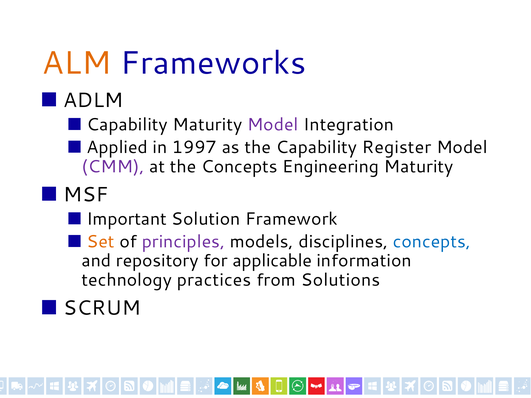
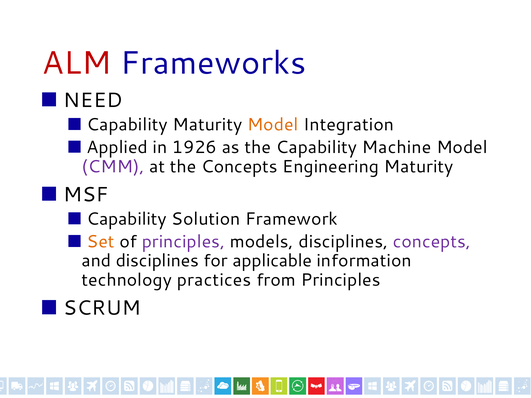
ALM colour: orange -> red (77, 63)
ADLM: ADLM -> NEED (93, 100)
Model colour: purple -> orange (273, 125)
1997: 1997 -> 1926 (194, 147)
Register: Register -> Machine (397, 147)
Important: Important -> Capability (127, 219)
concepts colour: blue -> purple (432, 242)
and repository: repository -> disciplines (157, 261)
from Solutions: Solutions -> Principles (341, 280)
